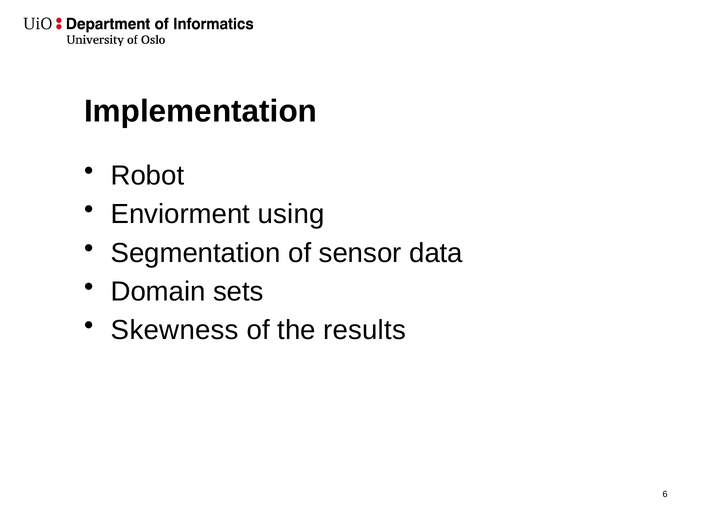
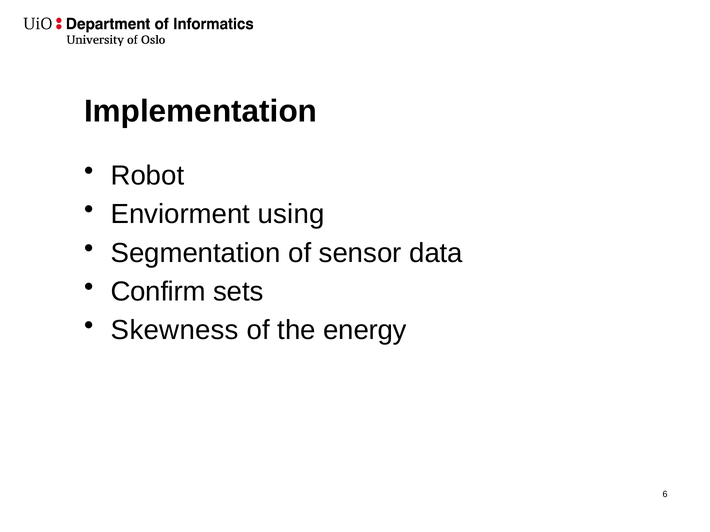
Domain: Domain -> Confirm (158, 292)
results: results -> energy (365, 331)
